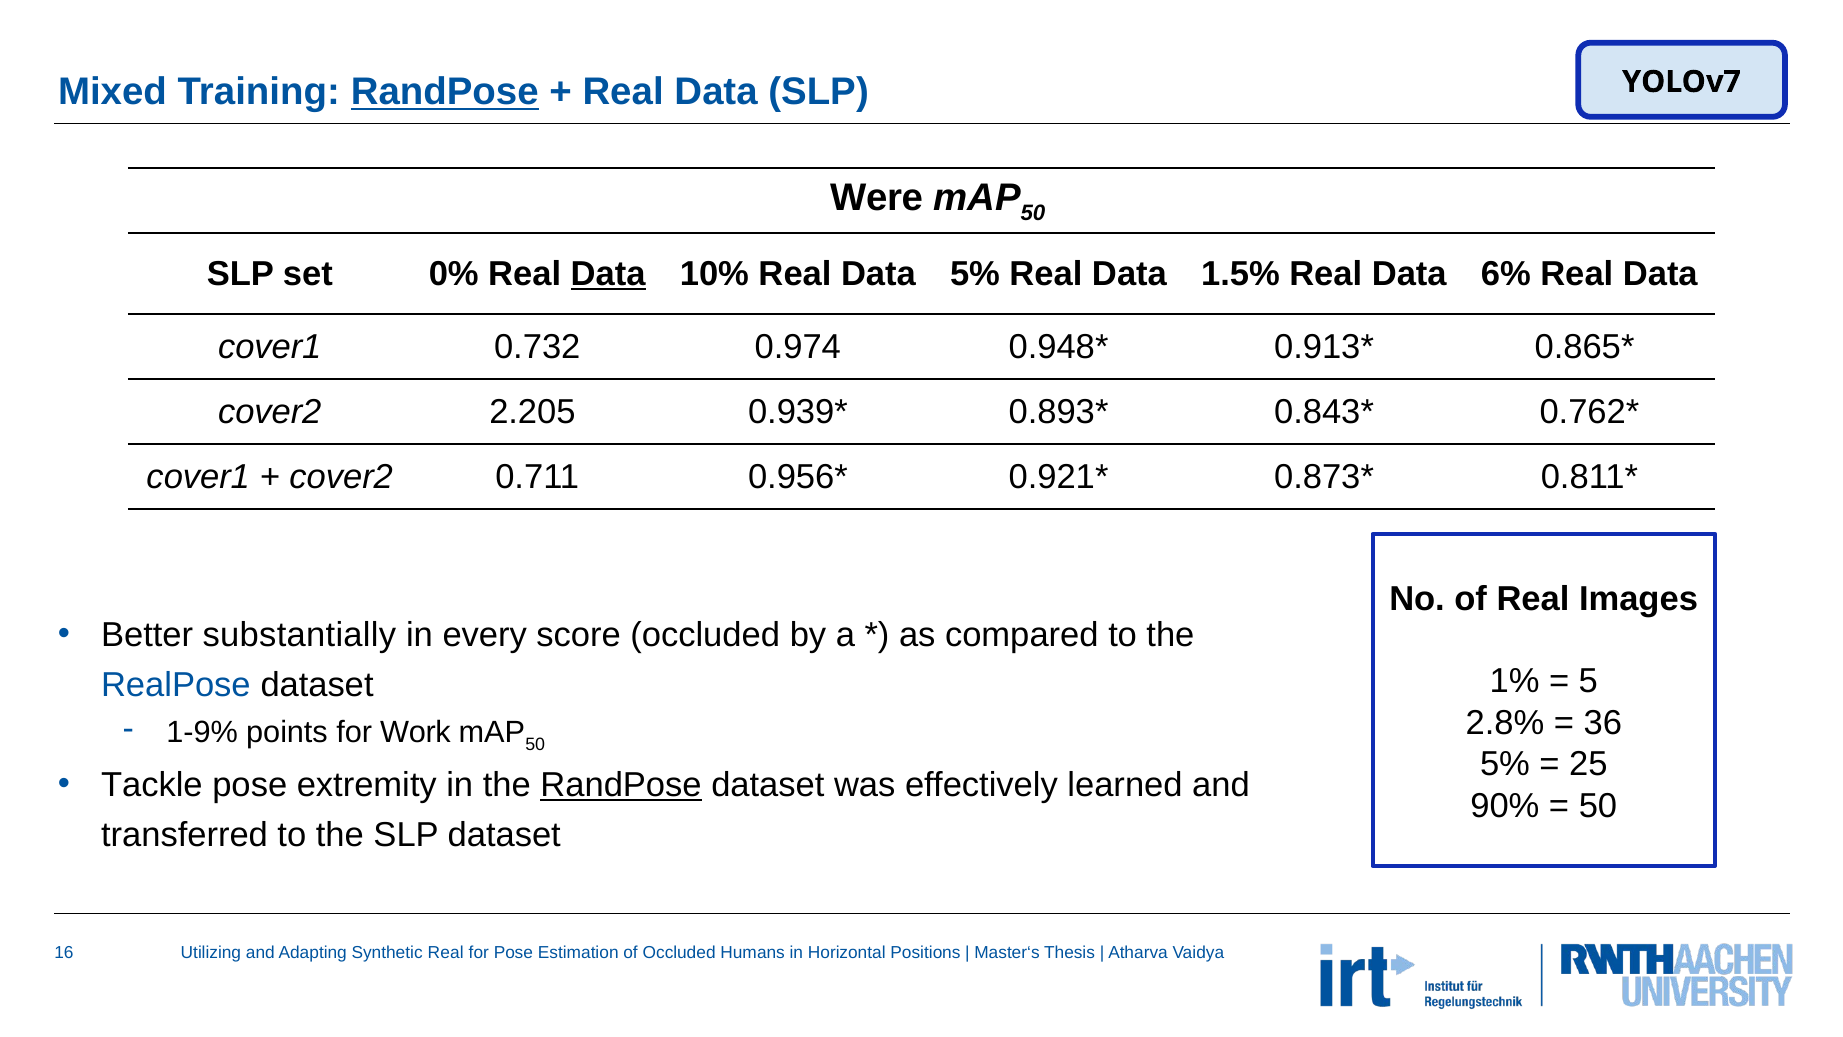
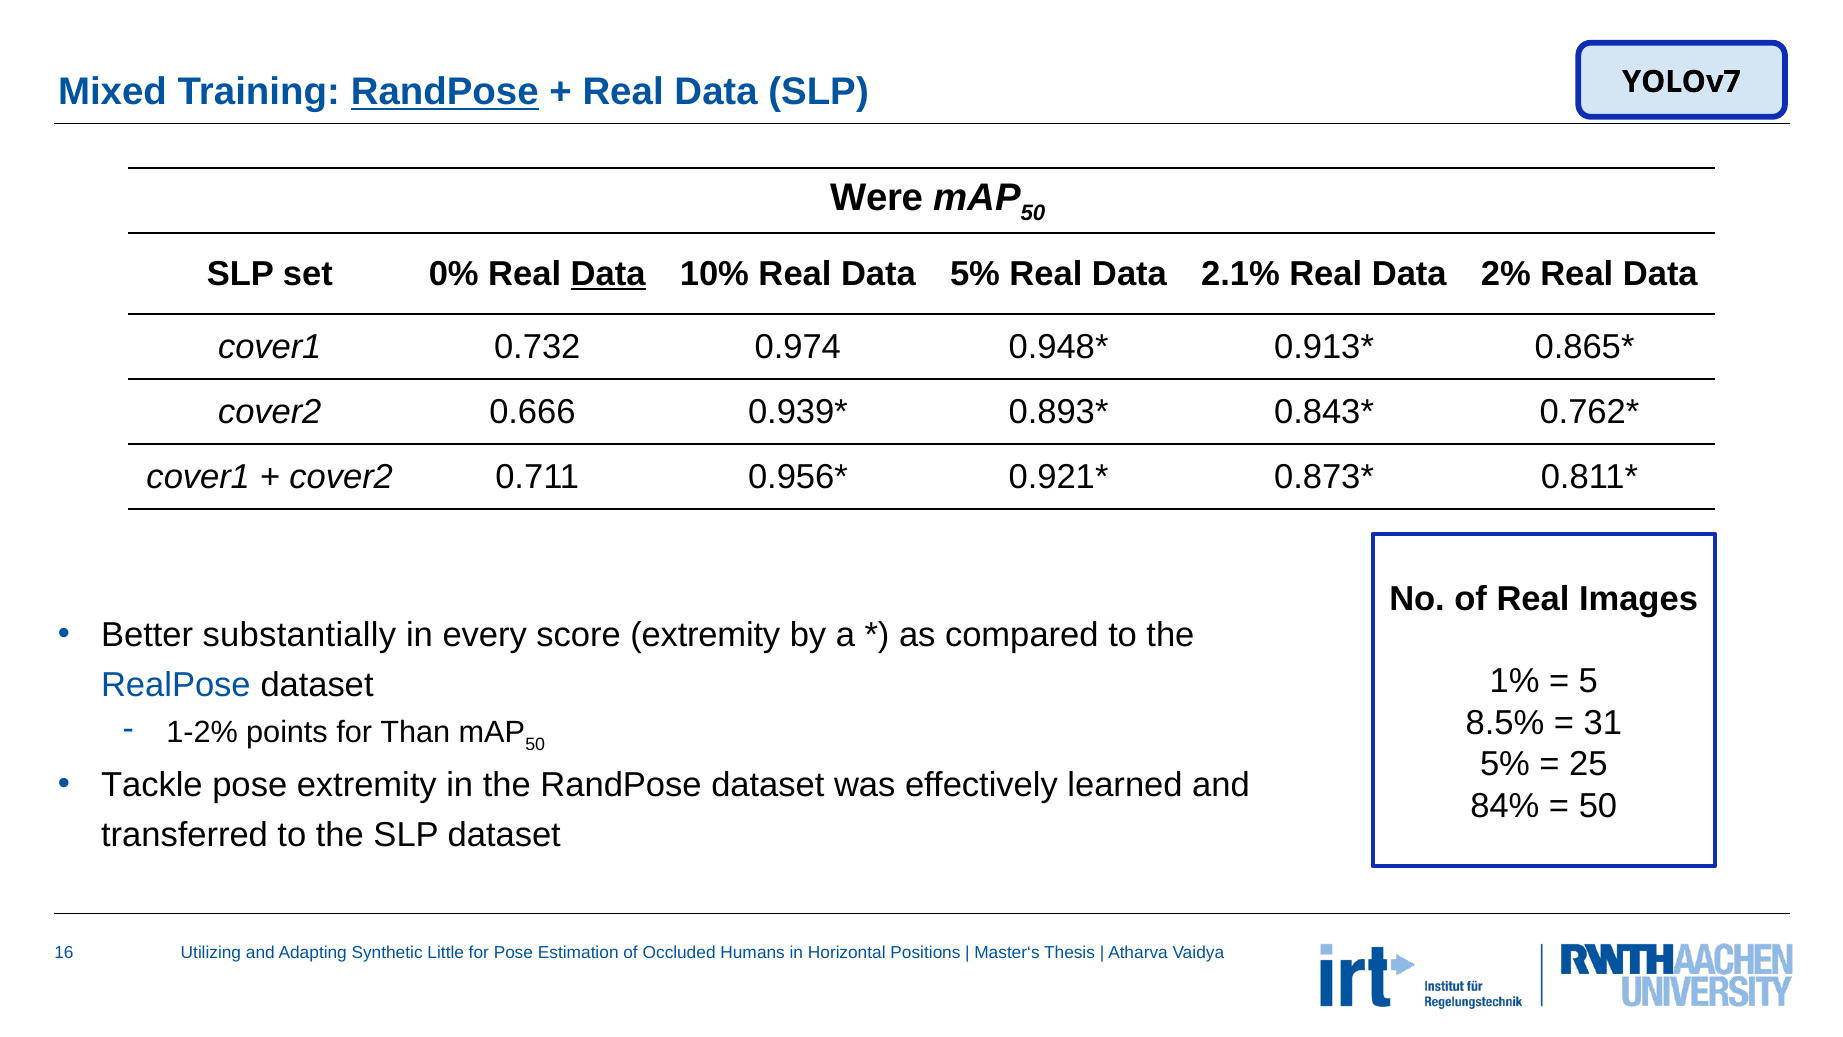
1.5%: 1.5% -> 2.1% (1240, 274)
6%: 6% -> 2% (1506, 274)
2.205: 2.205 -> 0.666 (532, 412)
score occluded: occluded -> extremity (705, 635)
2.8%: 2.8% -> 8.5% (1505, 723)
36: 36 -> 31 (1603, 723)
1-9%: 1-9% -> 1-2% (202, 732)
Work: Work -> Than (415, 732)
RandPose underline: present -> none (621, 785)
90%: 90% -> 84% (1505, 806)
Real: Real -> Little (446, 953)
